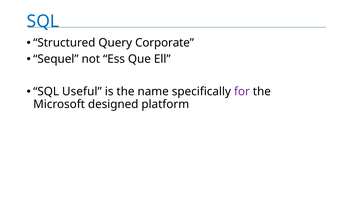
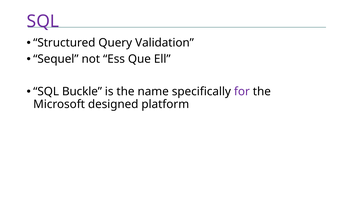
SQL colour: blue -> purple (43, 21)
Corporate: Corporate -> Validation (164, 43)
Useful: Useful -> Buckle (82, 92)
